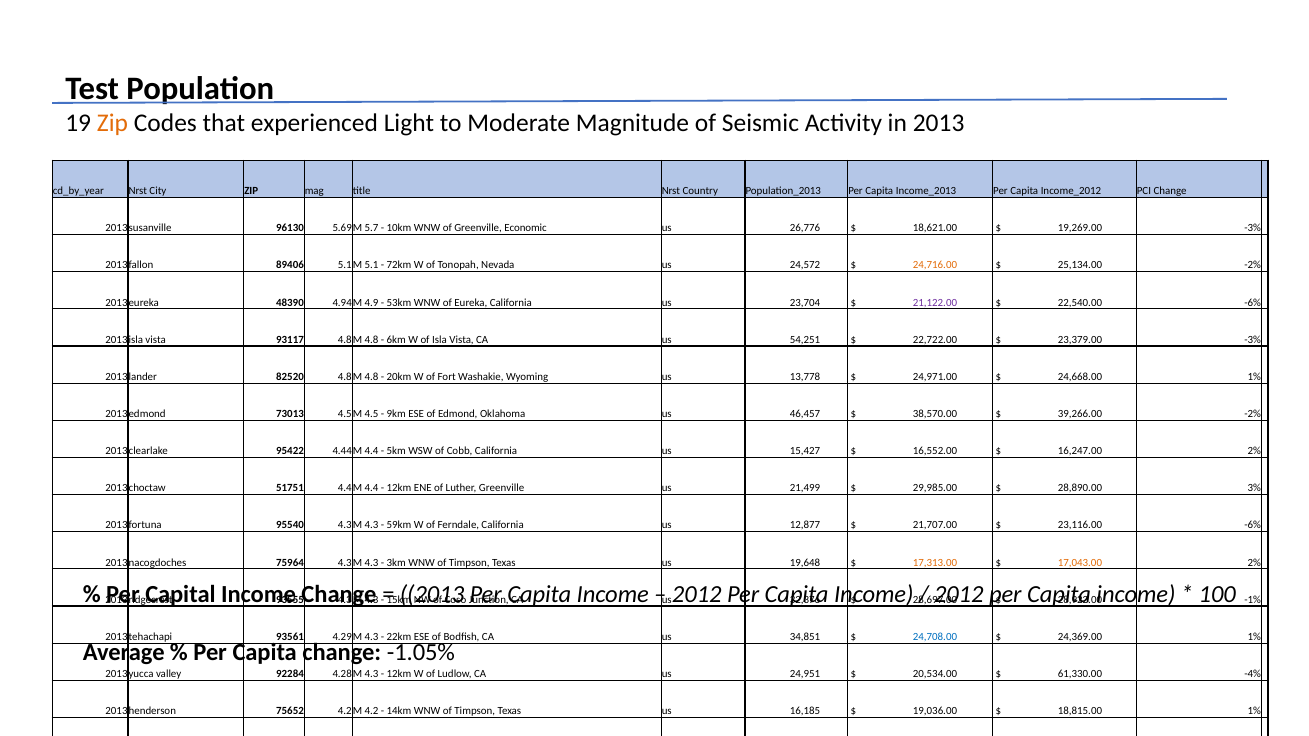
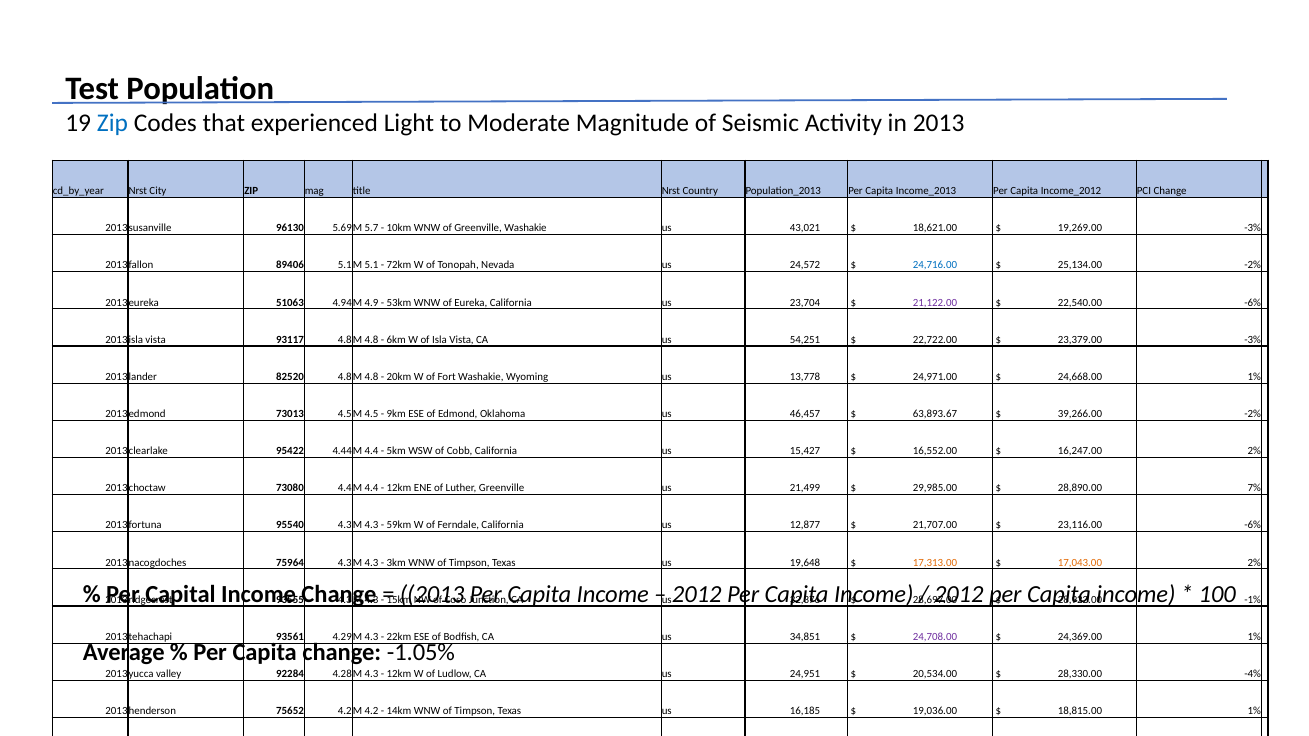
Zip colour: orange -> blue (112, 123)
Greenville Economic: Economic -> Washakie (526, 228)
26,776: 26,776 -> 43,021 (805, 228)
24,716.00 colour: orange -> blue (935, 265)
48390: 48390 -> 51063 (290, 303)
38,570.00: 38,570.00 -> 63,893.67 (935, 414)
51751: 51751 -> 73080 (290, 488)
3%: 3% -> 7% (1254, 488)
24,708.00 colour: blue -> purple (935, 637)
61,330.00: 61,330.00 -> 28,330.00 (1080, 674)
